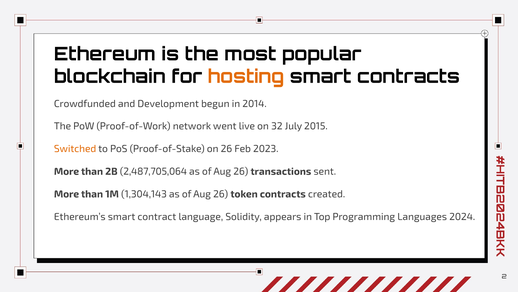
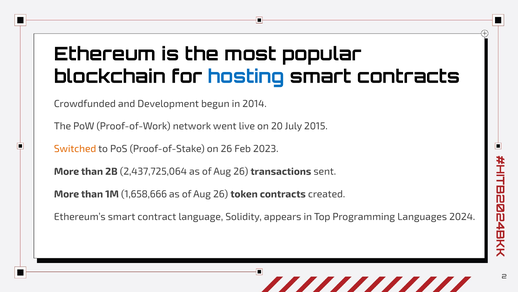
hosting colour: orange -> blue (246, 77)
32: 32 -> 20 (277, 126)
2,487,705,064: 2,487,705,064 -> 2,437,725,064 (153, 171)
1,304,143: 1,304,143 -> 1,658,666 (144, 194)
